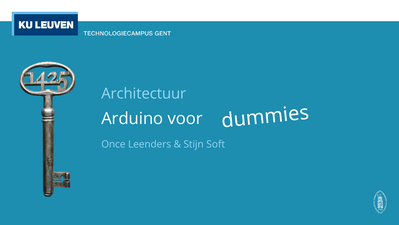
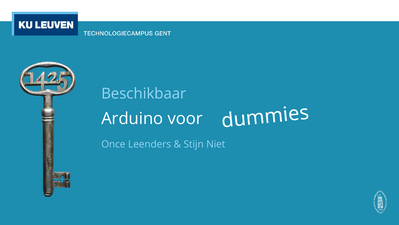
Architectuur: Architectuur -> Beschikbaar (144, 93)
Soft: Soft -> Niet (216, 144)
